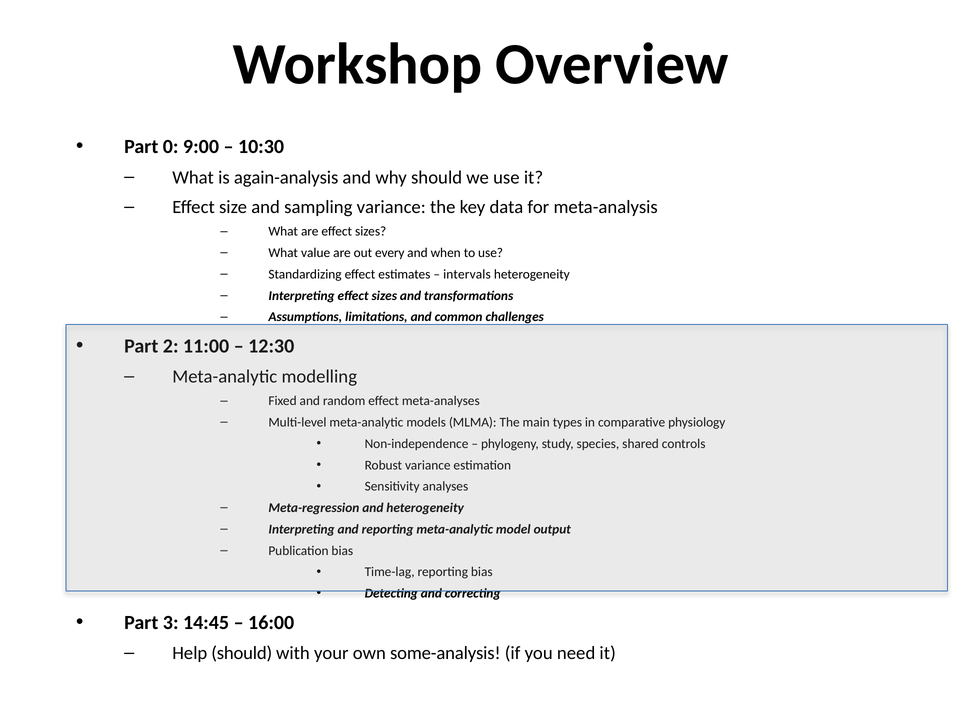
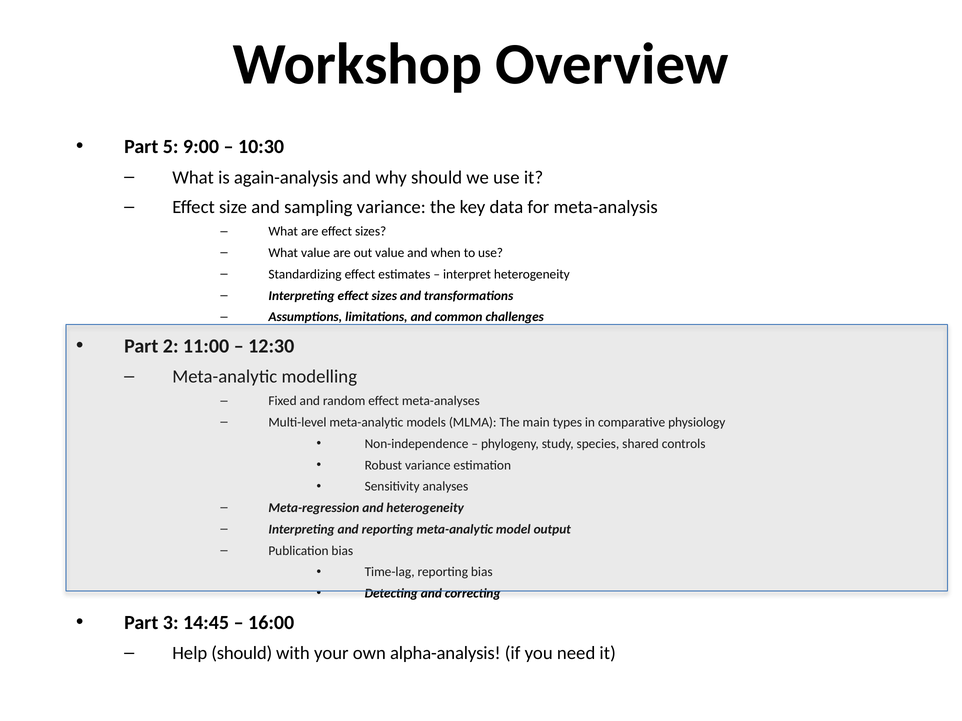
0: 0 -> 5 (171, 147)
out every: every -> value (390, 253)
intervals: intervals -> interpret (467, 274)
some-analysis: some-analysis -> alpha-analysis (445, 654)
